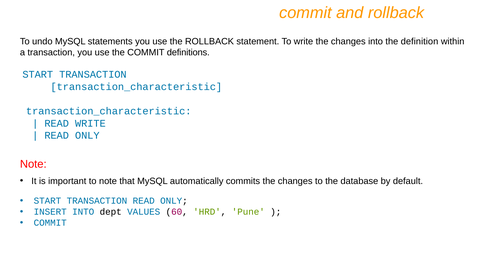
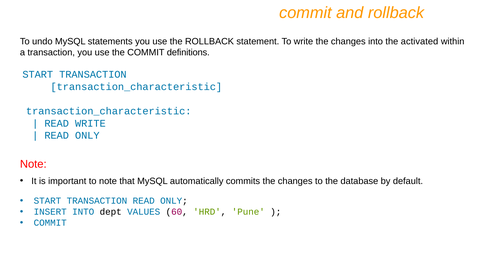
definition: definition -> activated (420, 42)
